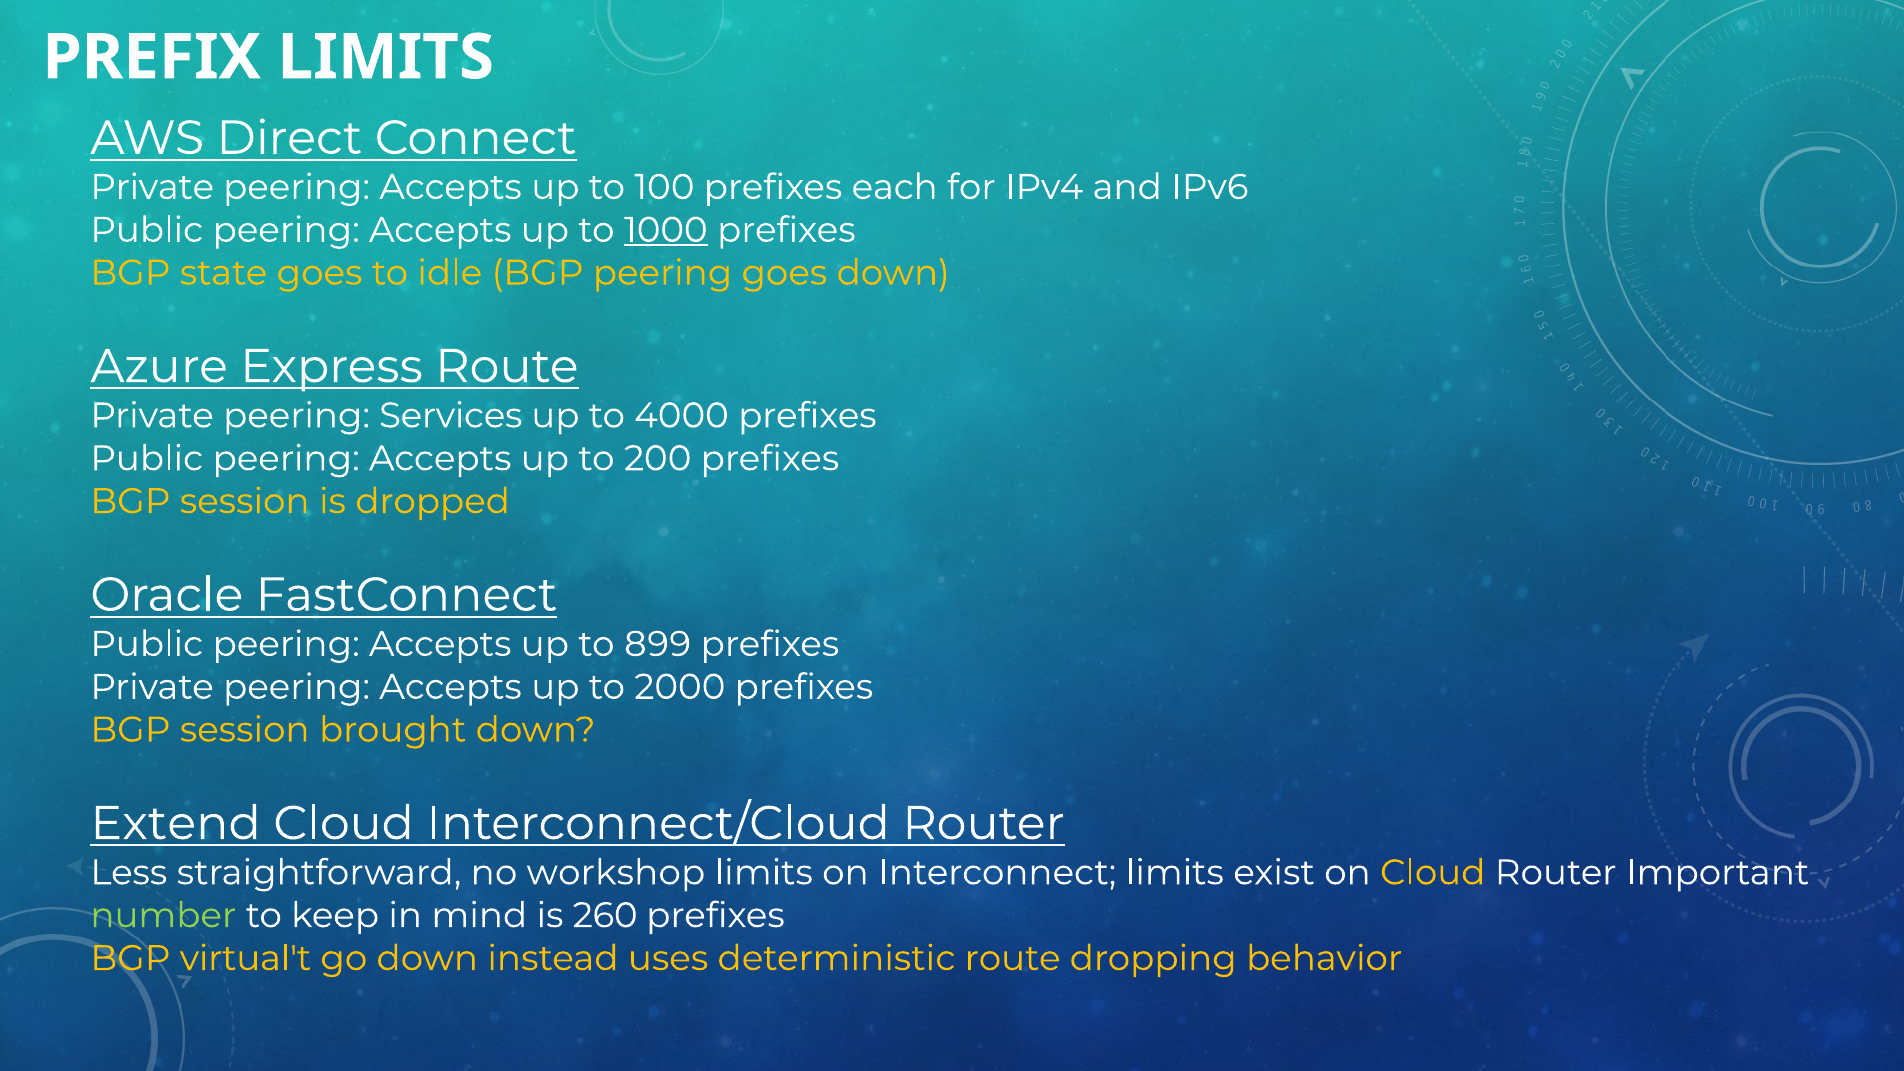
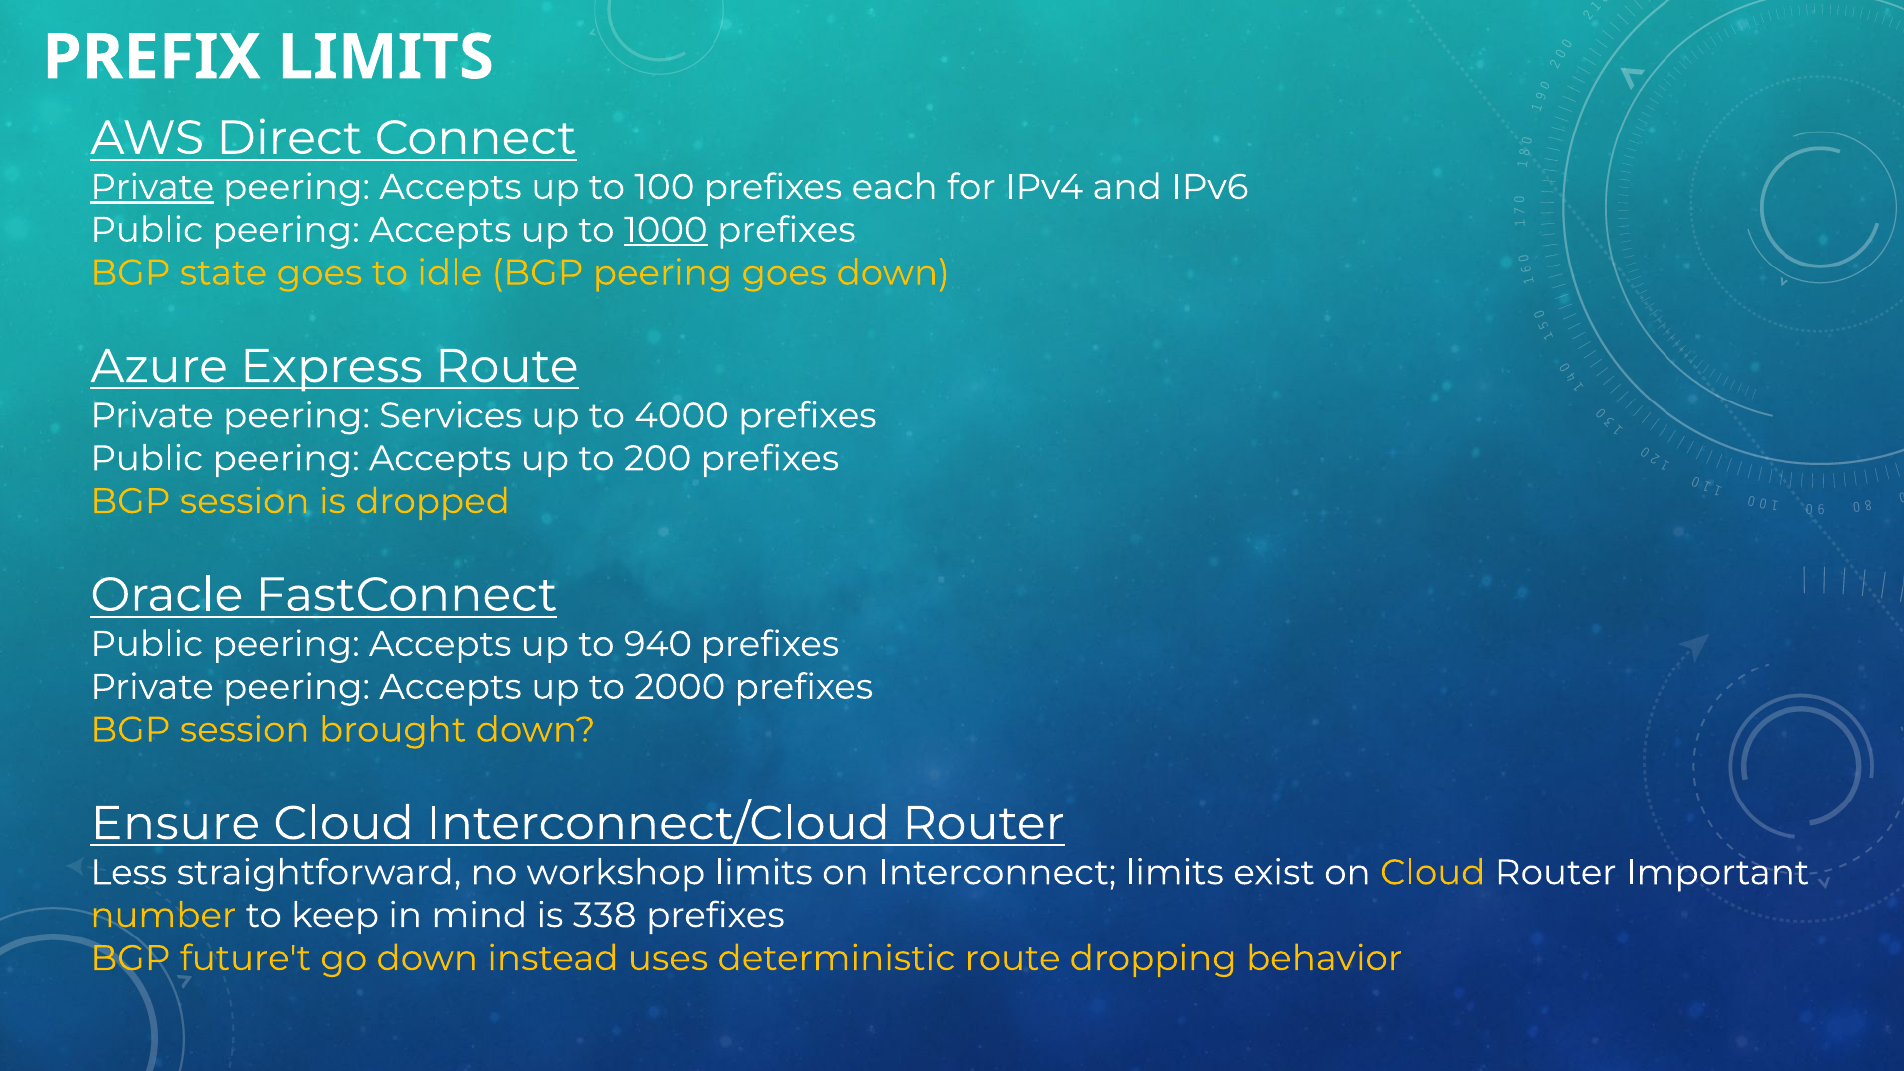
Private underline: none -> present (152, 187)
899: 899 -> 940 (658, 644)
Extend: Extend -> Ensure (175, 823)
number colour: light green -> yellow (163, 915)
260: 260 -> 338 (605, 915)
virtual't: virtual't -> future't (245, 958)
